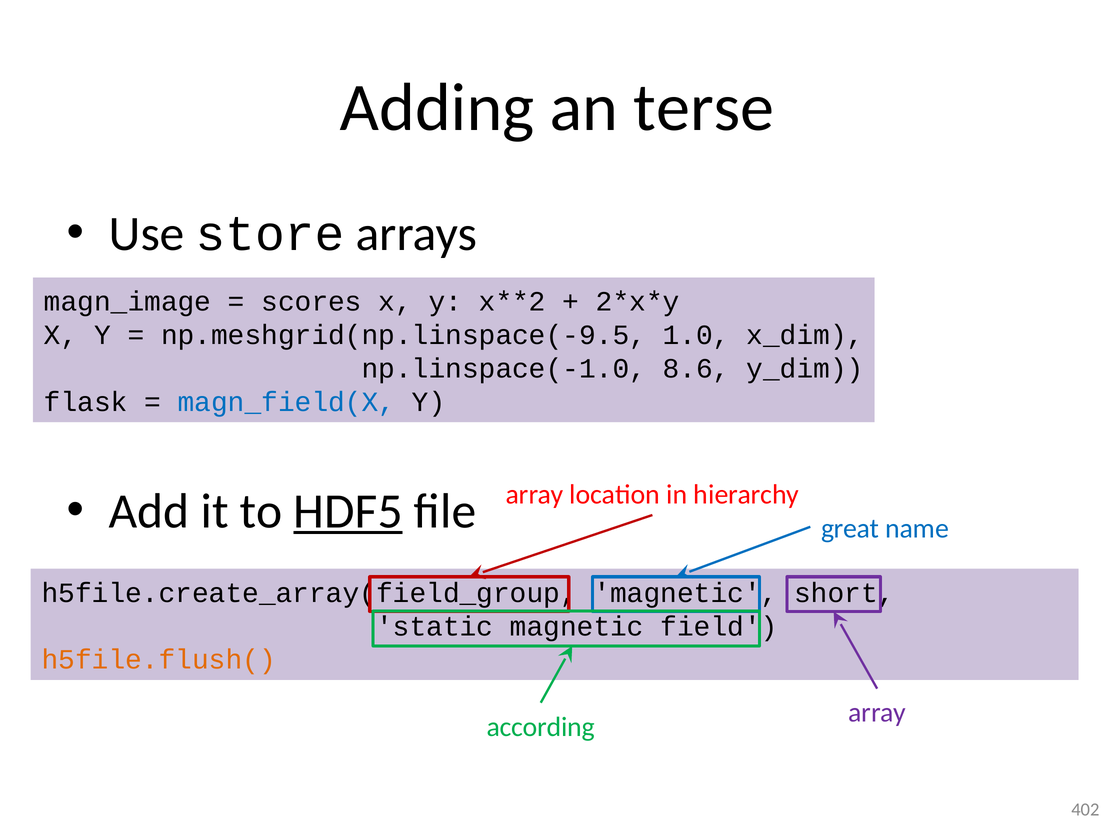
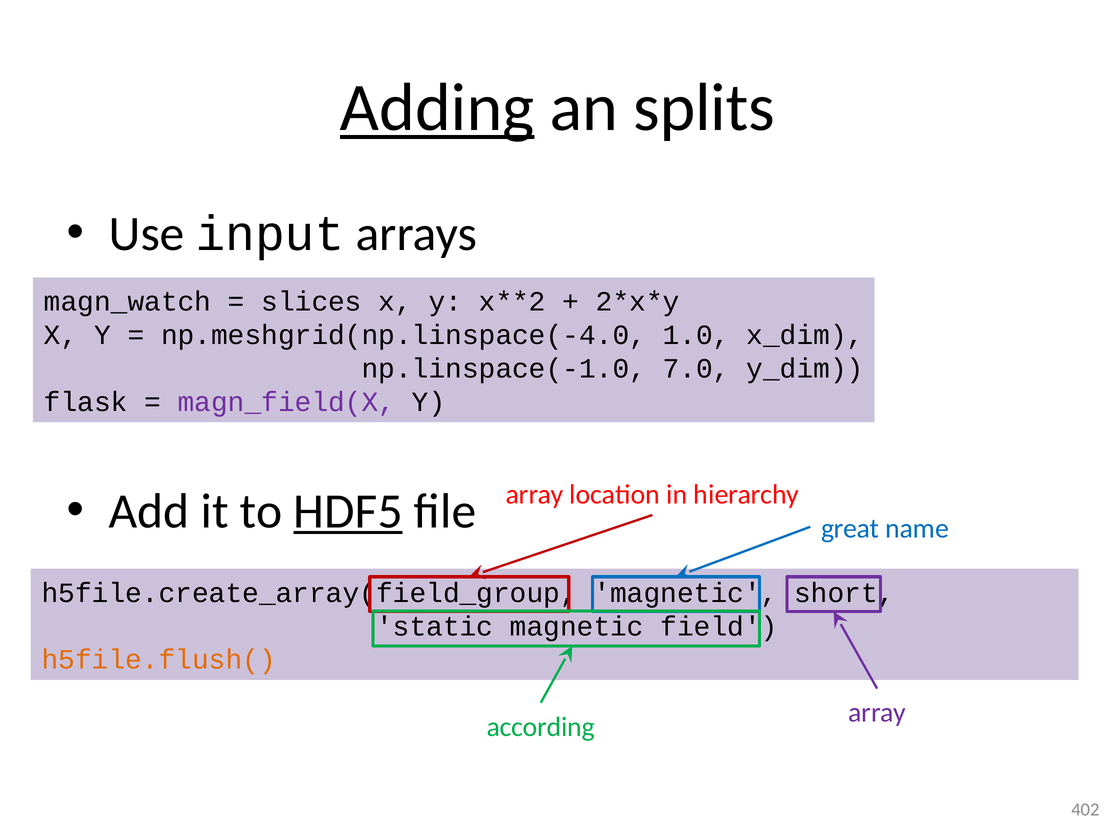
Adding underline: none -> present (437, 108)
terse: terse -> splits (704, 108)
store: store -> input (270, 234)
magn_image: magn_image -> magn_watch (128, 302)
scores: scores -> slices (312, 302)
np.meshgrid(np.linspace(-9.5: np.meshgrid(np.linspace(-9.5 -> np.meshgrid(np.linspace(-4.0 (404, 335)
8.6: 8.6 -> 7.0 (696, 369)
magn_field(X colour: blue -> purple (286, 402)
